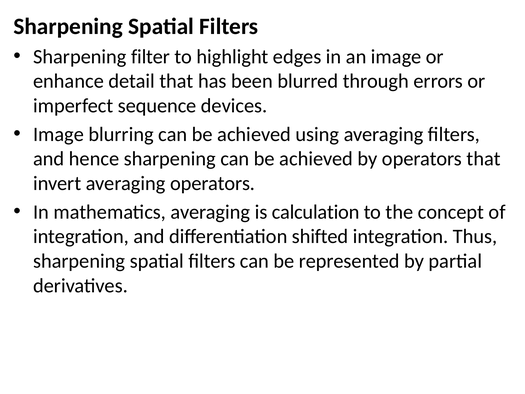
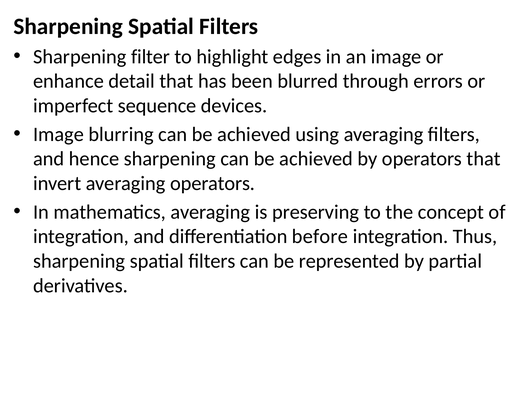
calculation: calculation -> preserving (316, 212)
shifted: shifted -> before (320, 236)
